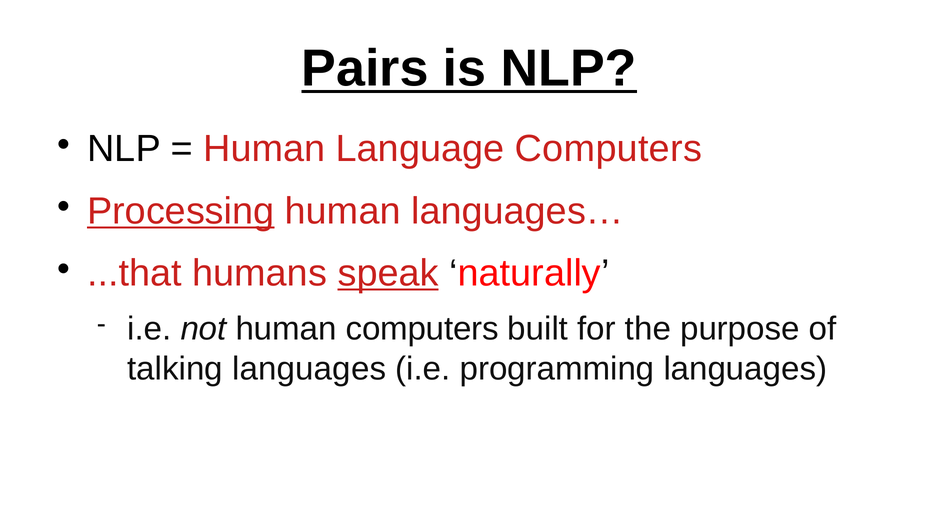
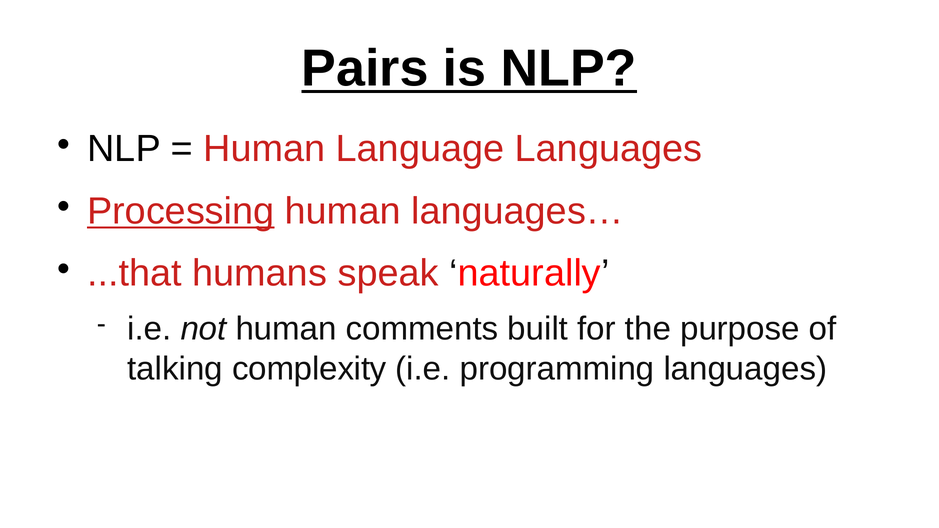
Language Computers: Computers -> Languages (609, 149)
speak underline: present -> none (388, 273)
human computers: computers -> comments (422, 329)
talking languages: languages -> complexity (309, 369)
